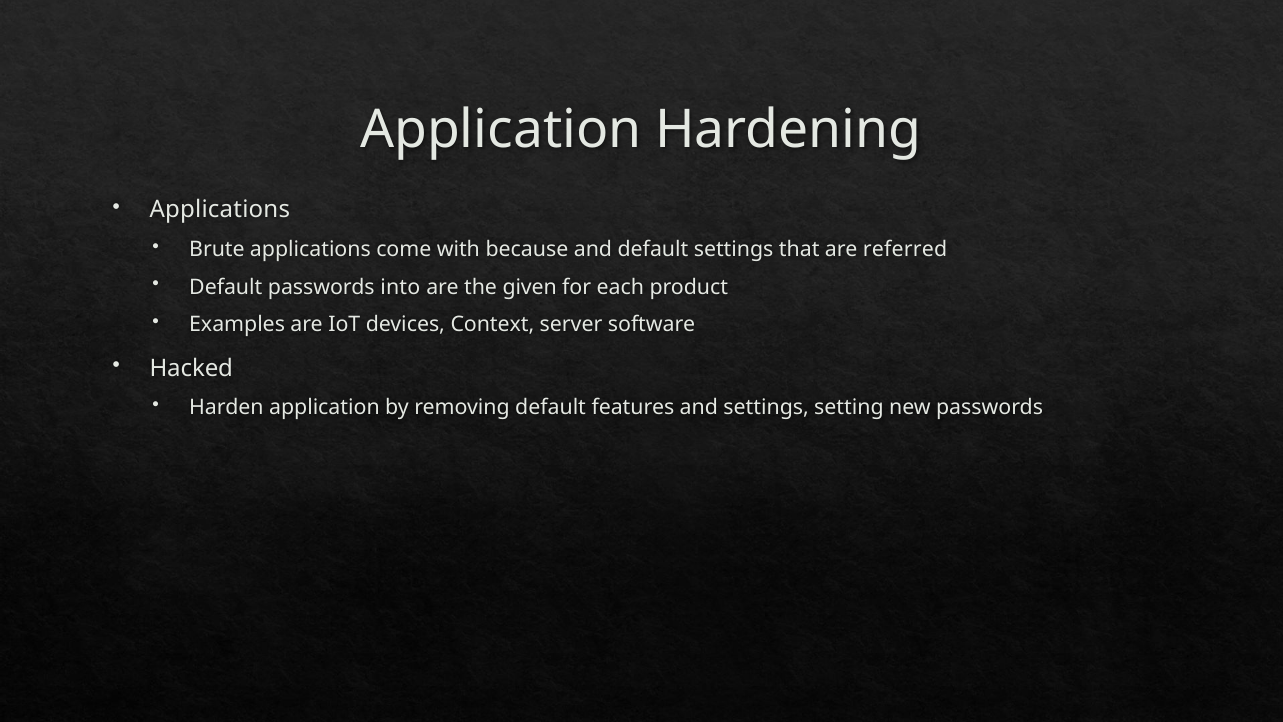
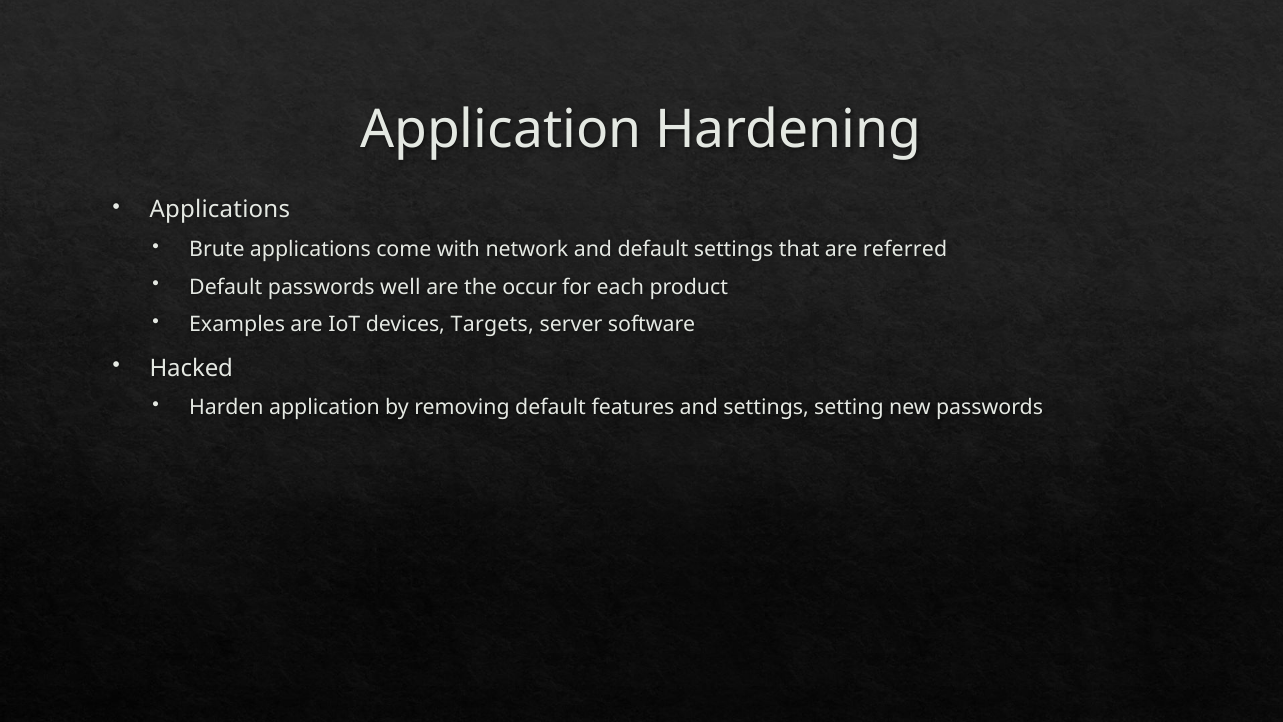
because: because -> network (527, 249)
into: into -> well (400, 287)
given: given -> occur (530, 287)
Context: Context -> Targets (492, 325)
